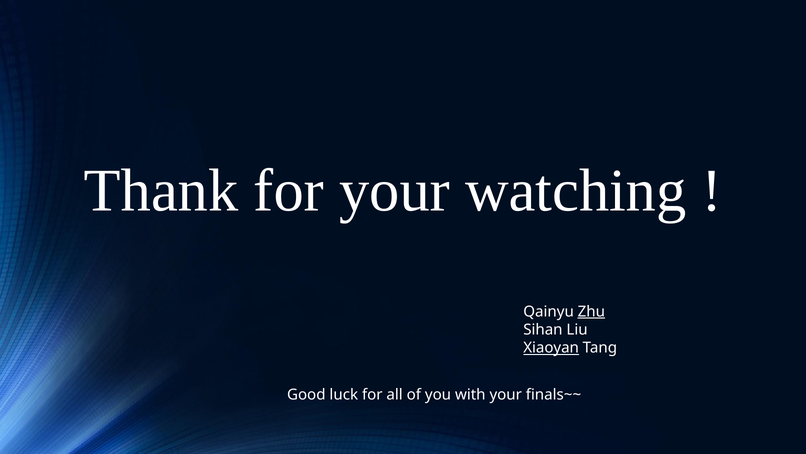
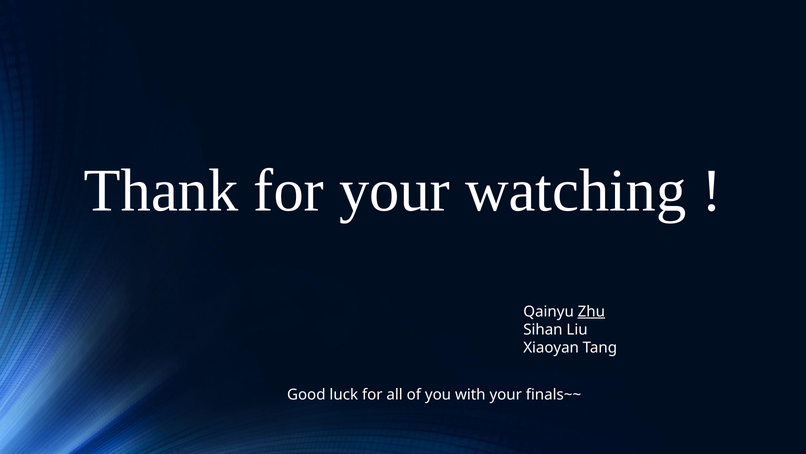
Xiaoyan underline: present -> none (551, 348)
